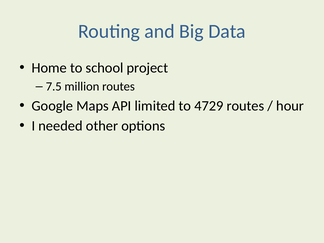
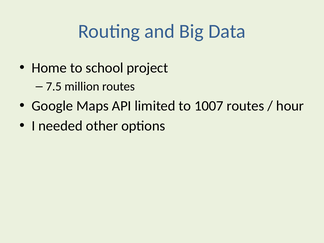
4729: 4729 -> 1007 (209, 106)
